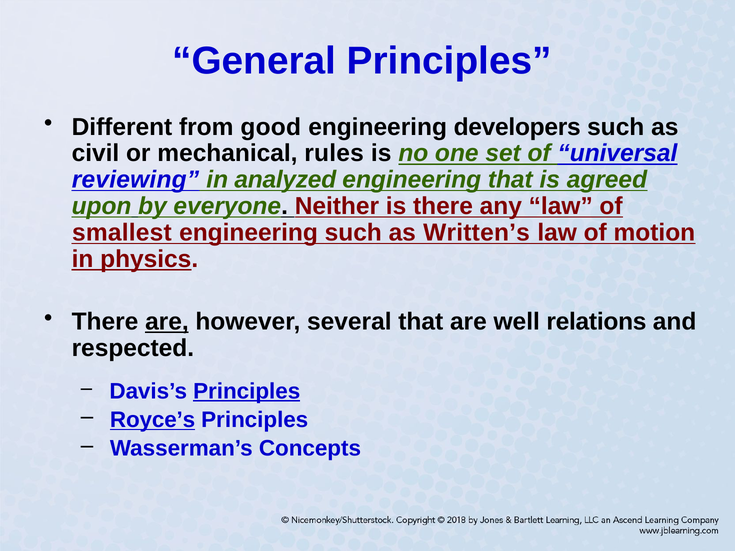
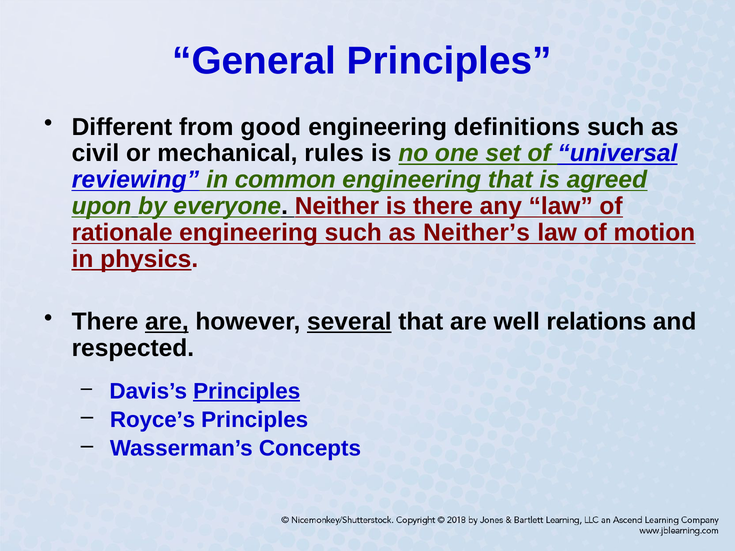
developers: developers -> definitions (517, 127)
analyzed: analyzed -> common (285, 180)
smallest: smallest -> rationale (122, 233)
Written’s: Written’s -> Neither’s (477, 233)
several underline: none -> present (349, 322)
Royce’s underline: present -> none (153, 420)
